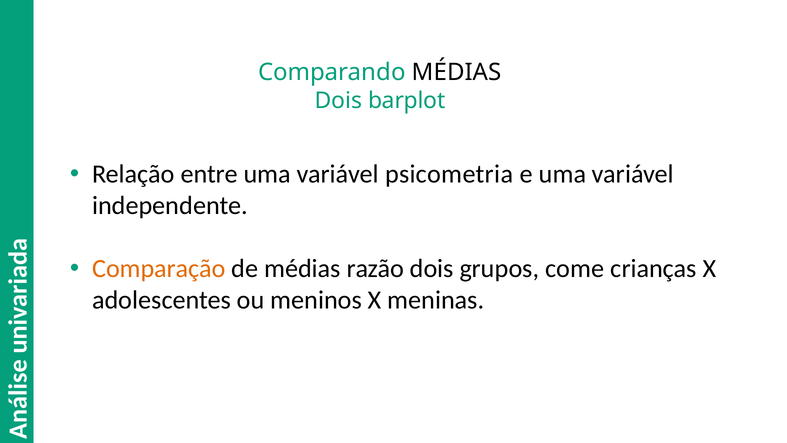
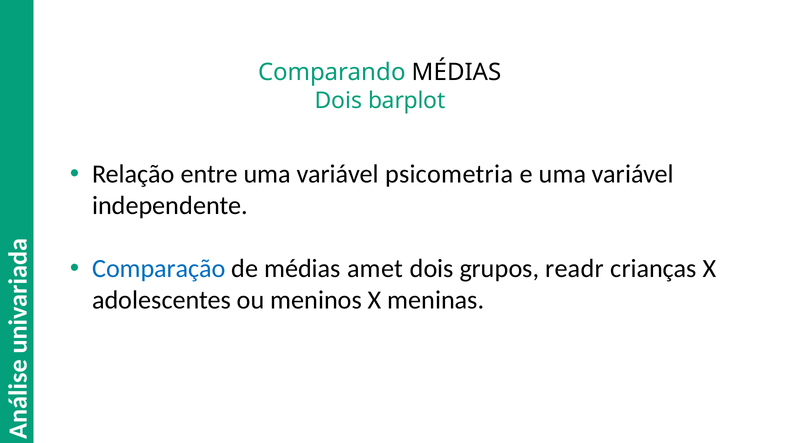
Comparação colour: orange -> blue (159, 269)
razão: razão -> amet (375, 269)
come: come -> readr (575, 269)
